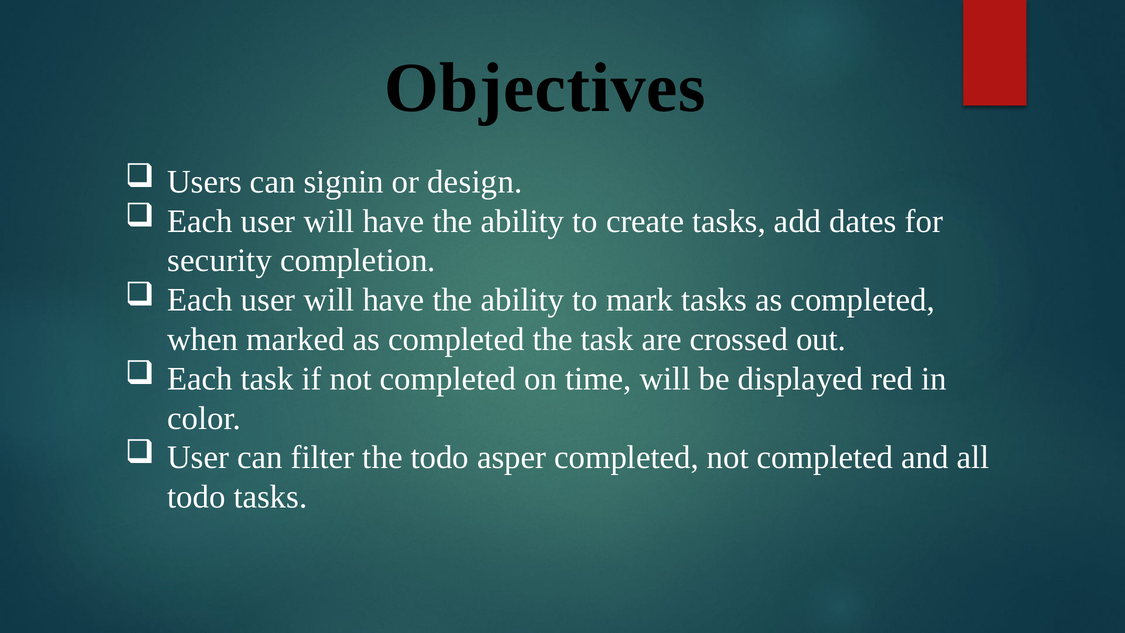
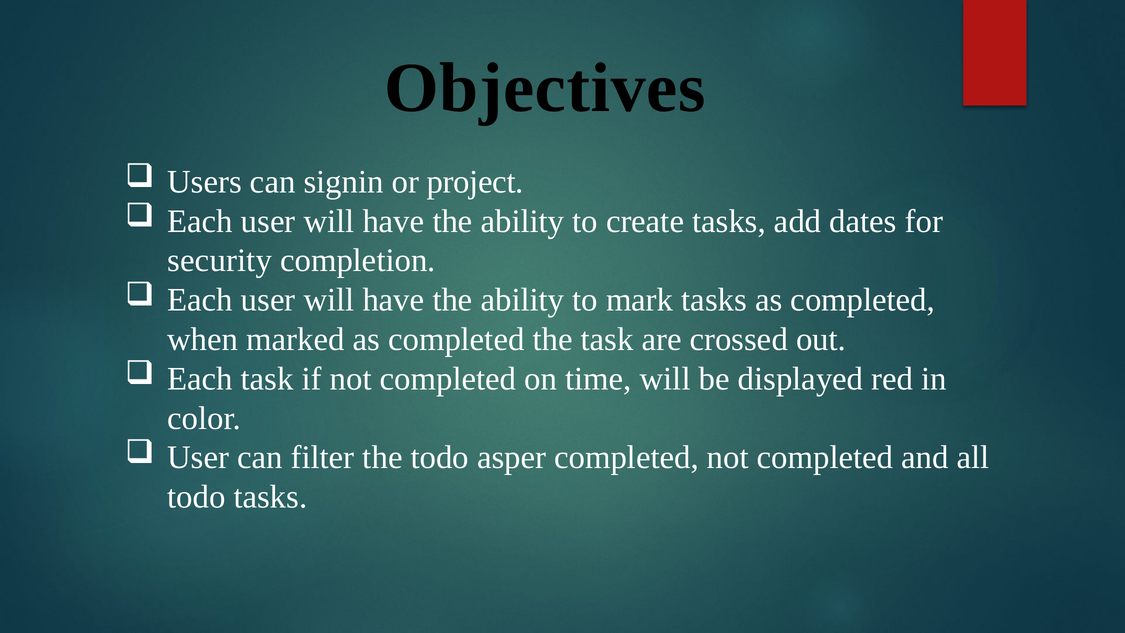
design: design -> project (475, 182)
